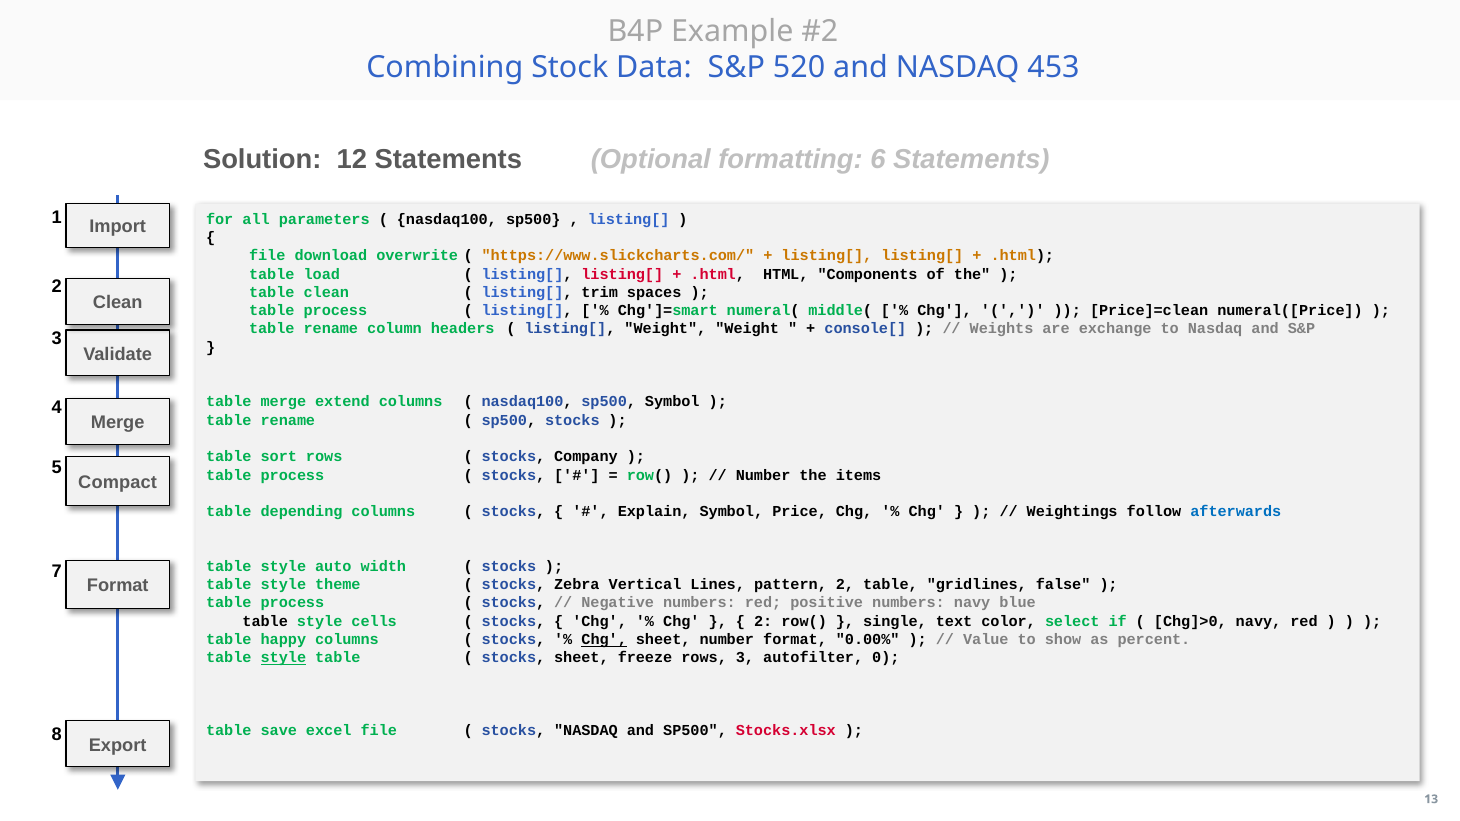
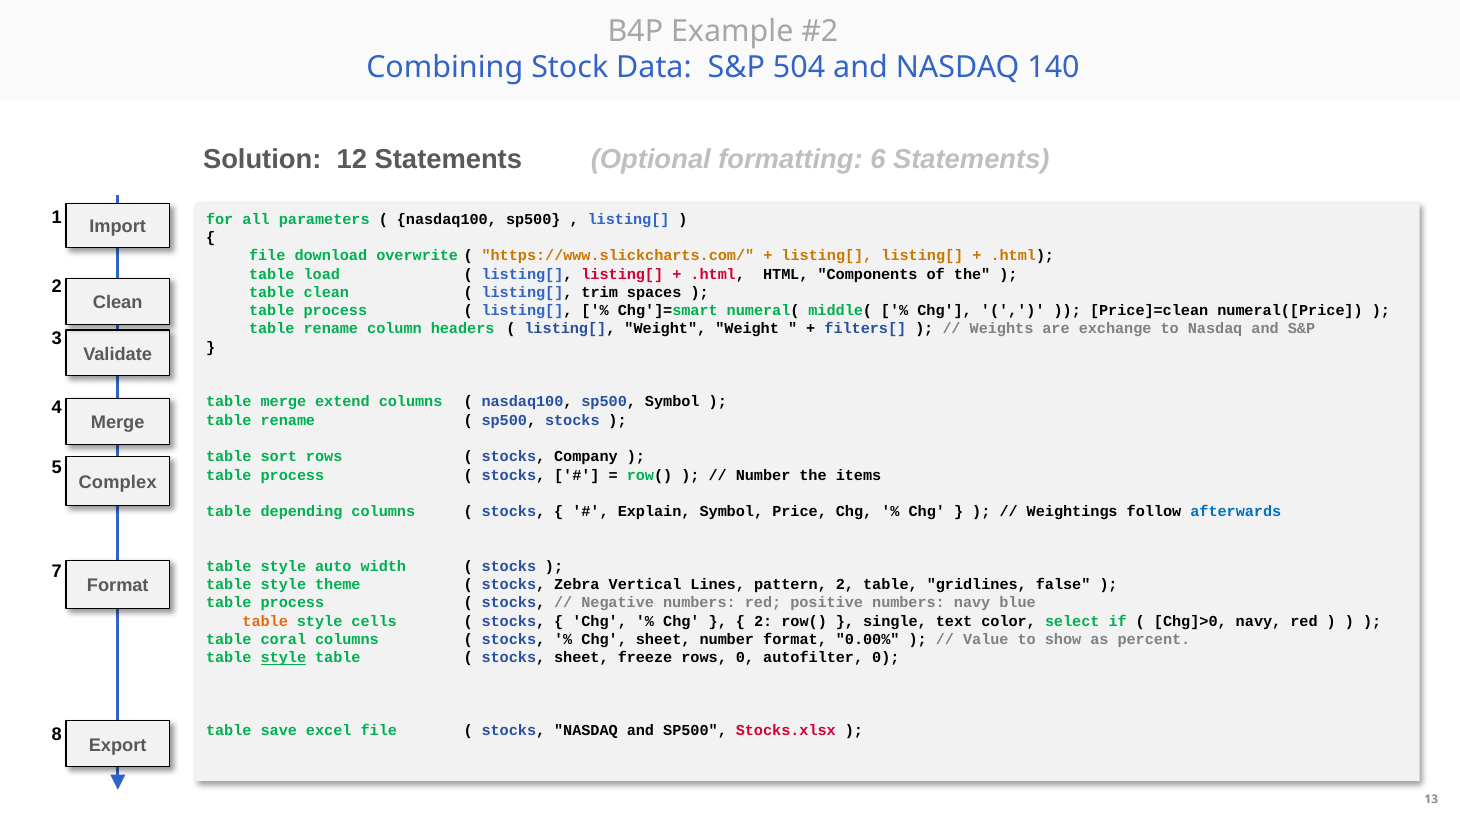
520: 520 -> 504 (799, 68)
453: 453 -> 140 (1053, 68)
console[: console[ -> filters[ (865, 329)
Compact: Compact -> Complex (118, 482)
table colour: black -> orange (265, 621)
happy: happy -> coral (283, 640)
Chg underline: present -> none (604, 640)
rows 3: 3 -> 0 (745, 658)
